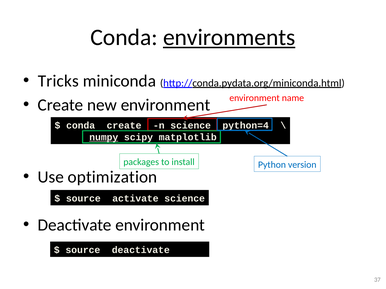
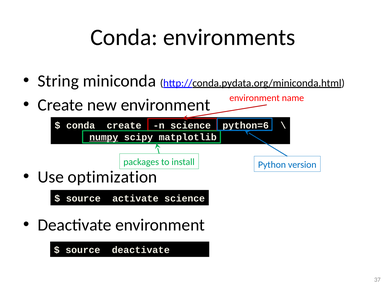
environments underline: present -> none (229, 37)
Tricks: Tricks -> String (58, 81)
python=4: python=4 -> python=6 (246, 126)
